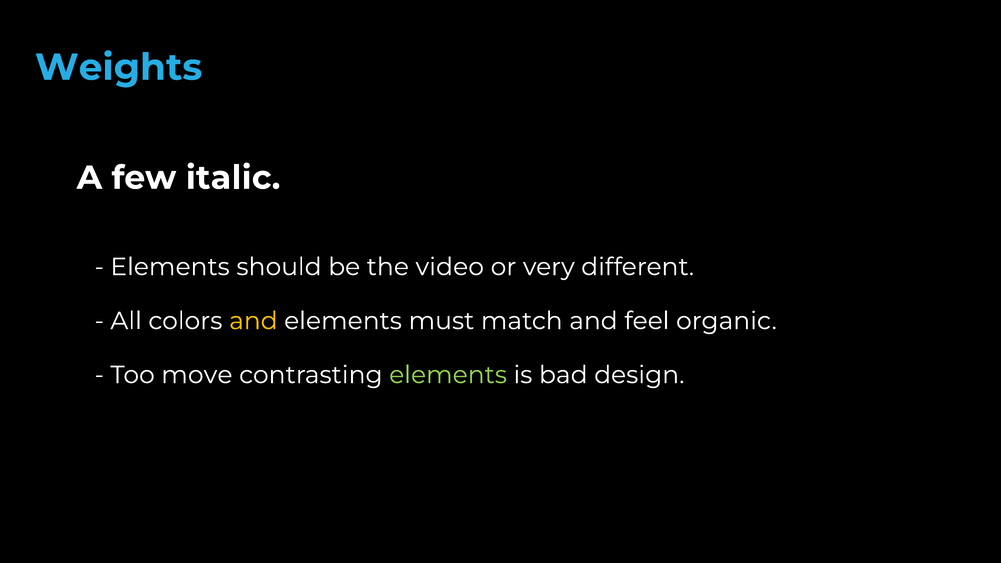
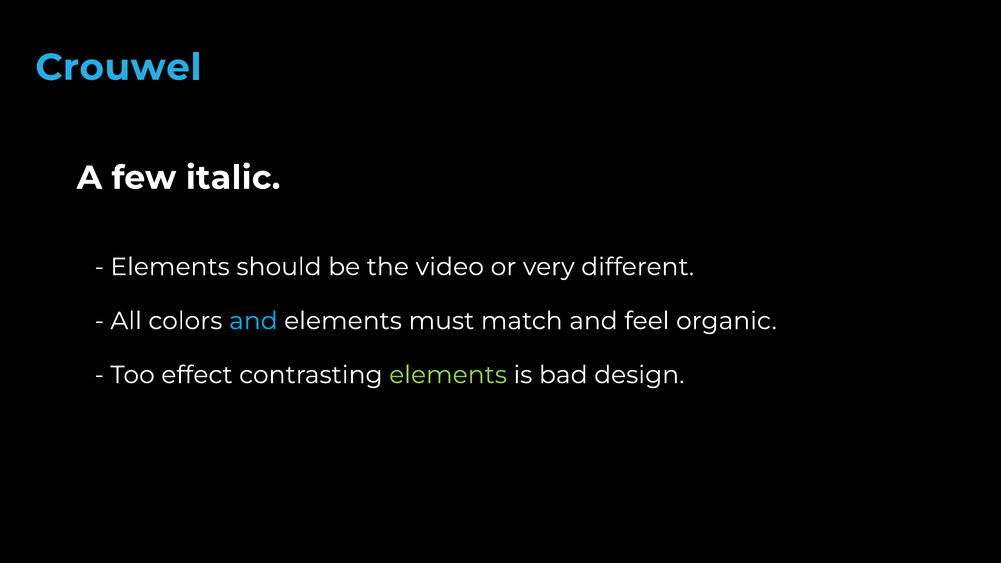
Weights: Weights -> Crouwel (118, 67)
and colour: yellow -> light blue (253, 321)
move: move -> effect (197, 375)
